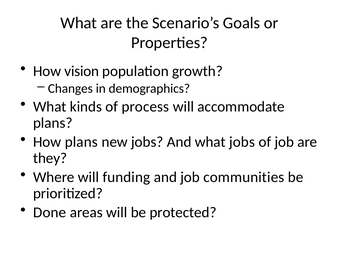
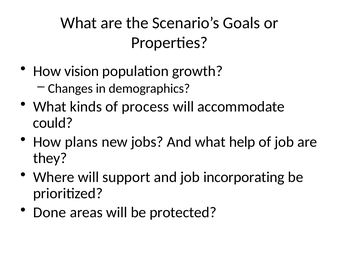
plans: plans -> could (53, 123)
what jobs: jobs -> help (242, 142)
funding: funding -> support (126, 177)
communities: communities -> incorporating (244, 177)
